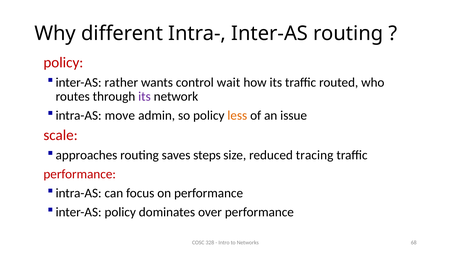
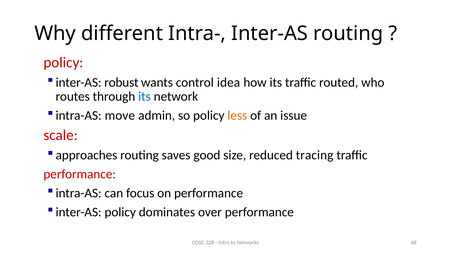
rather: rather -> robust (121, 82)
wait: wait -> idea (229, 82)
its colour: purple -> blue (145, 96)
steps: steps -> good (207, 155)
